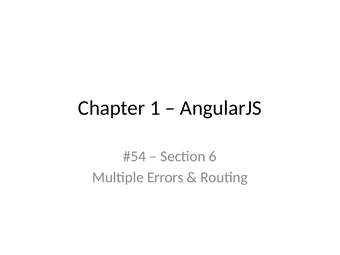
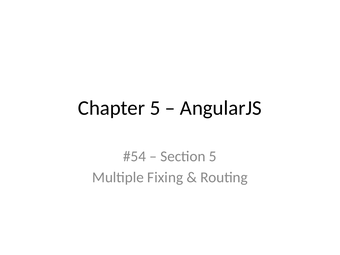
Chapter 1: 1 -> 5 (155, 108)
Section 6: 6 -> 5 (213, 156)
Errors: Errors -> Fixing (165, 177)
